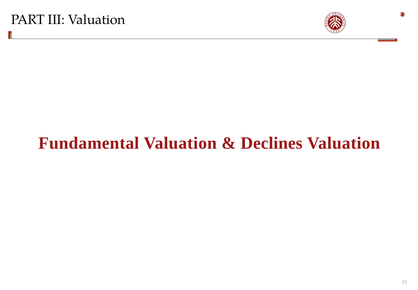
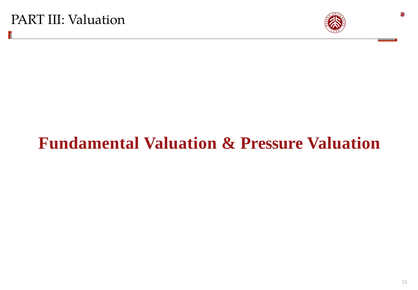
Declines: Declines -> Pressure (272, 143)
